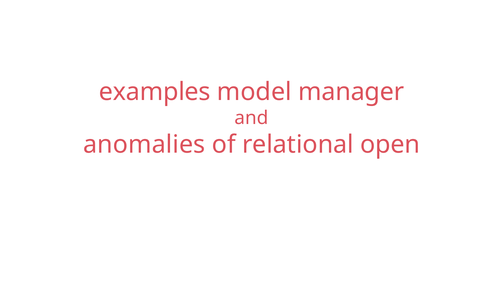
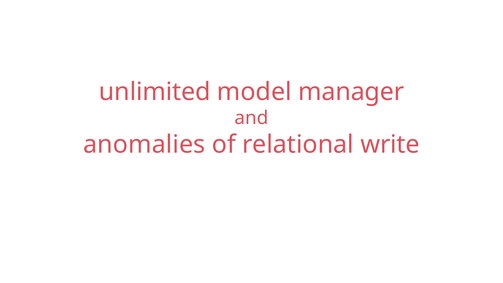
examples: examples -> unlimited (155, 92)
open: open -> write (390, 145)
